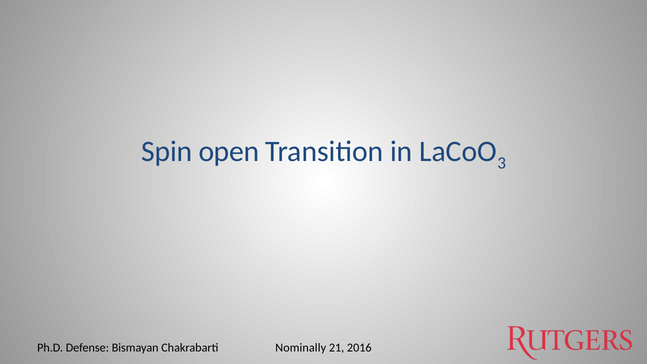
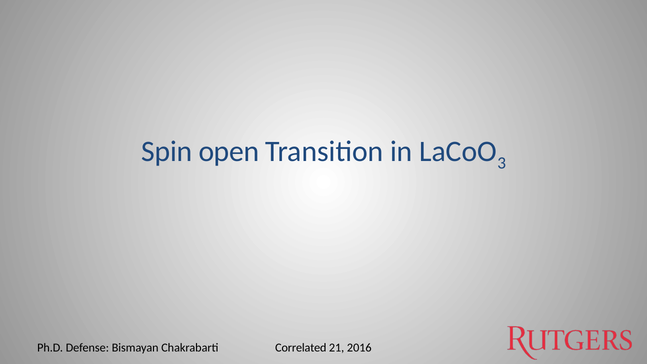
Nominally: Nominally -> Correlated (301, 348)
